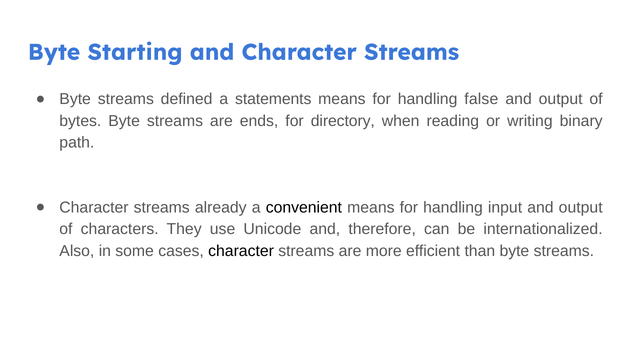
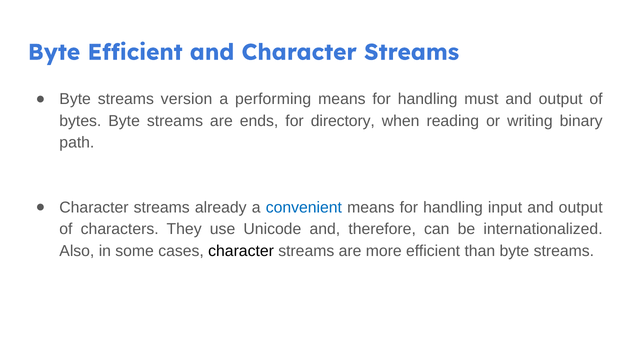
Byte Starting: Starting -> Efficient (135, 52)
defined: defined -> version (187, 99)
statements: statements -> performing (273, 99)
false: false -> must (481, 99)
convenient colour: black -> blue (304, 207)
